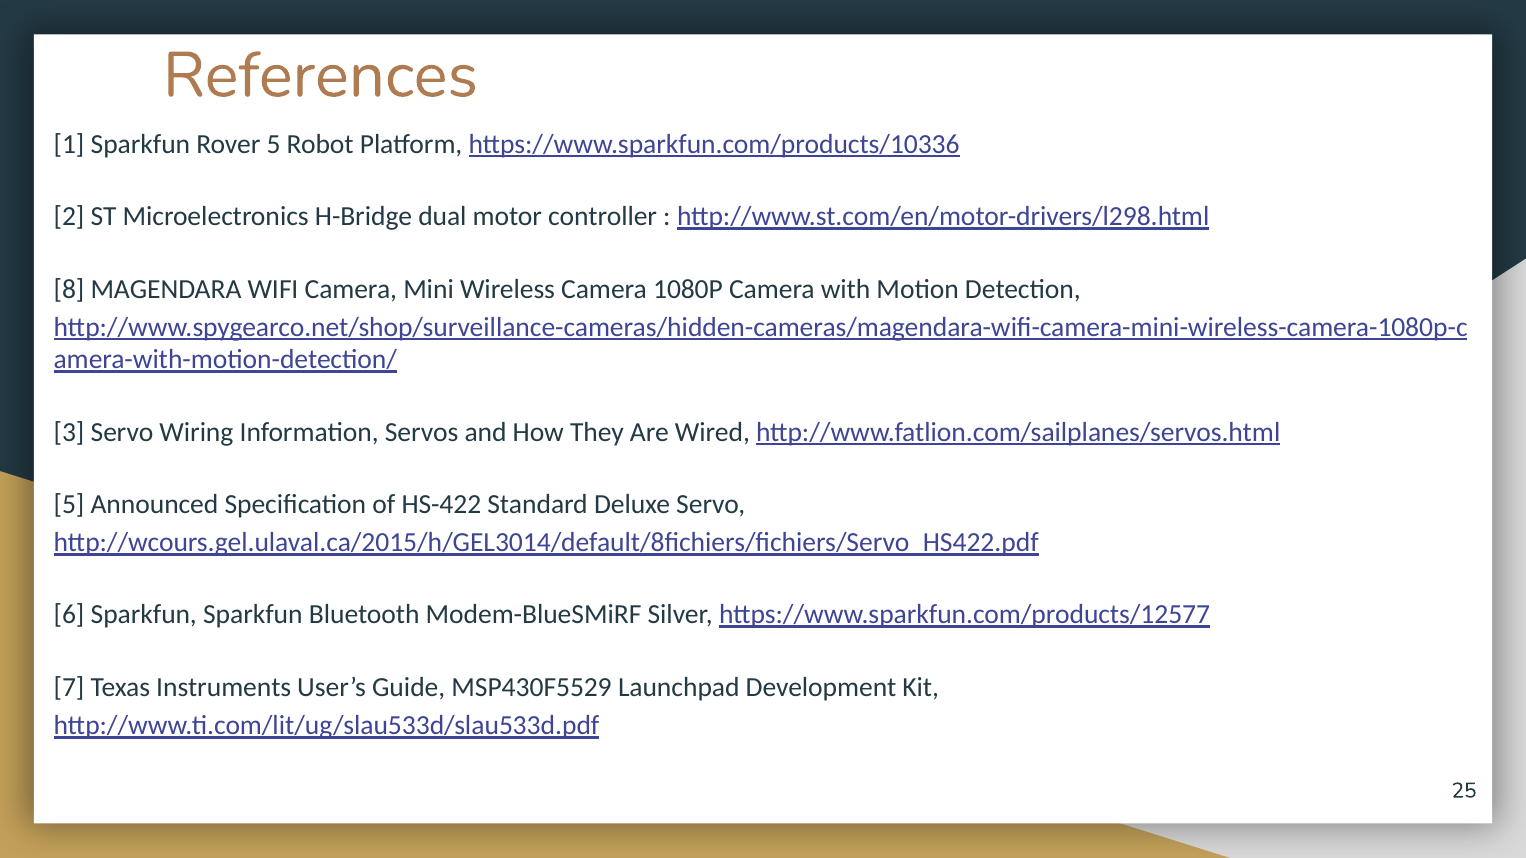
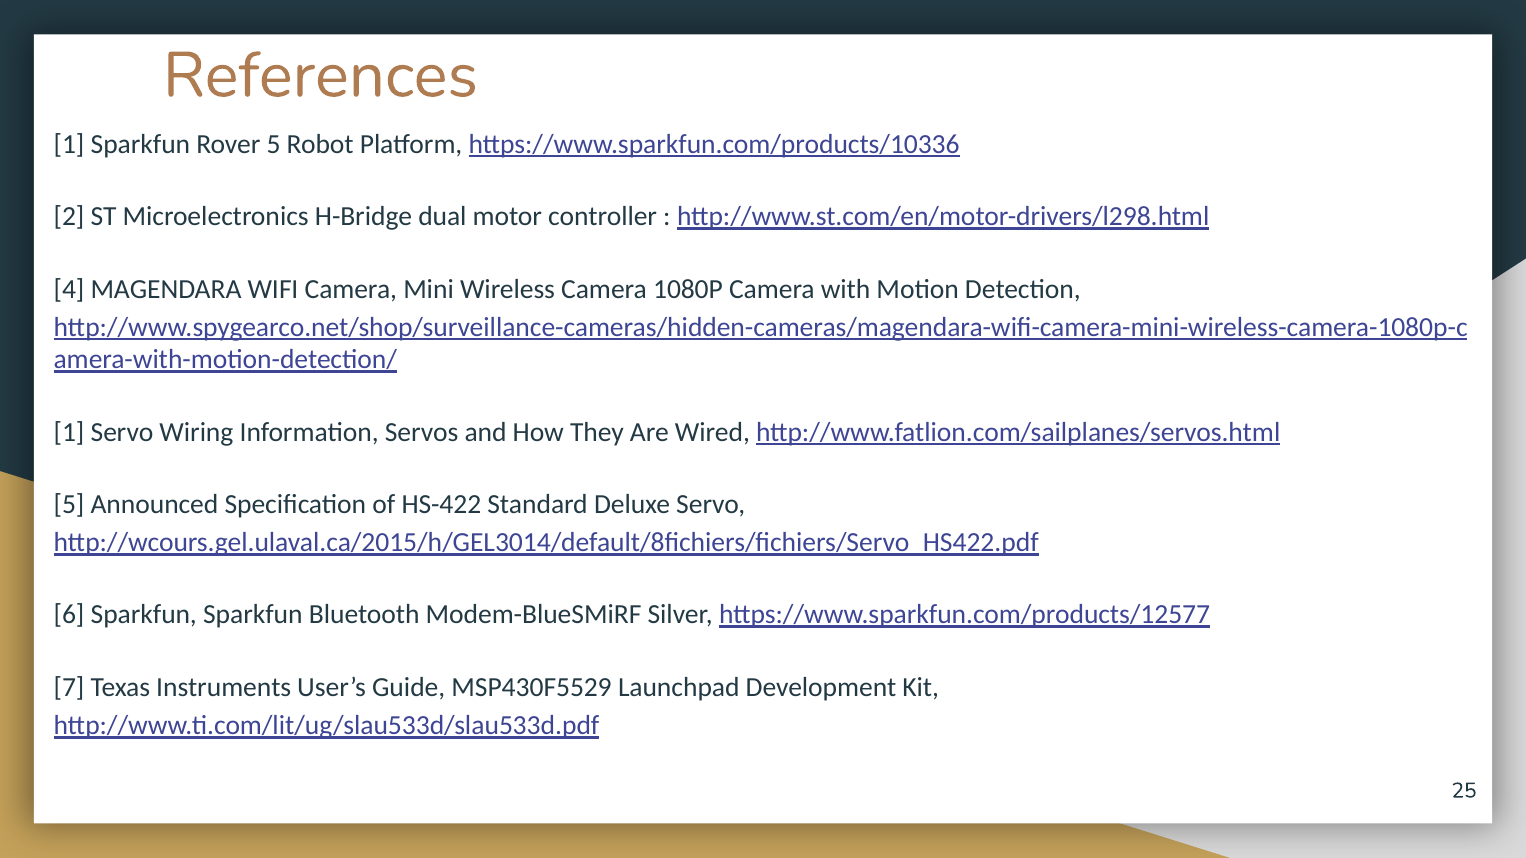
8: 8 -> 4 (69, 289)
3: 3 -> 1 (69, 432)
